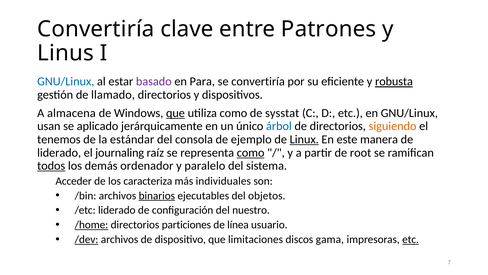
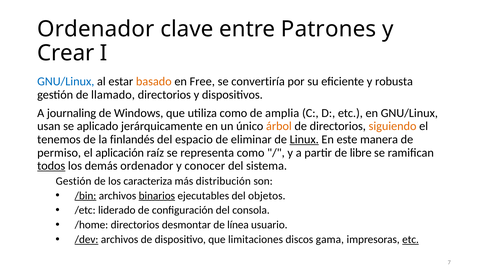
Convertiría: Convertiría -> Ordenador (96, 29)
Linus: Linus -> Crear (66, 53)
basado colour: purple -> orange (154, 81)
Para: Para -> Free (202, 81)
robusta underline: present -> none (394, 81)
almacena: almacena -> journaling (72, 113)
que underline: present -> none (175, 113)
sysstat: sysstat -> amplia (282, 113)
árbol colour: blue -> orange (279, 126)
estándar: estándar -> finlandés (132, 139)
consola: consola -> espacio (194, 139)
ejemplo: ejemplo -> eliminar (251, 139)
liderado: liderado -> permiso (59, 152)
journaling: journaling -> aplicación (120, 152)
como underline: present -> none (251, 152)
root: root -> libre (361, 152)
paralelo: paralelo -> conocer (205, 166)
Acceder: Acceder -> Gestión (74, 181)
individuales: individuales -> distribución (223, 181)
/bin underline: none -> present (85, 195)
nuestro: nuestro -> consola (251, 210)
/home underline: present -> none (91, 225)
particiones: particiones -> desmontar (186, 225)
